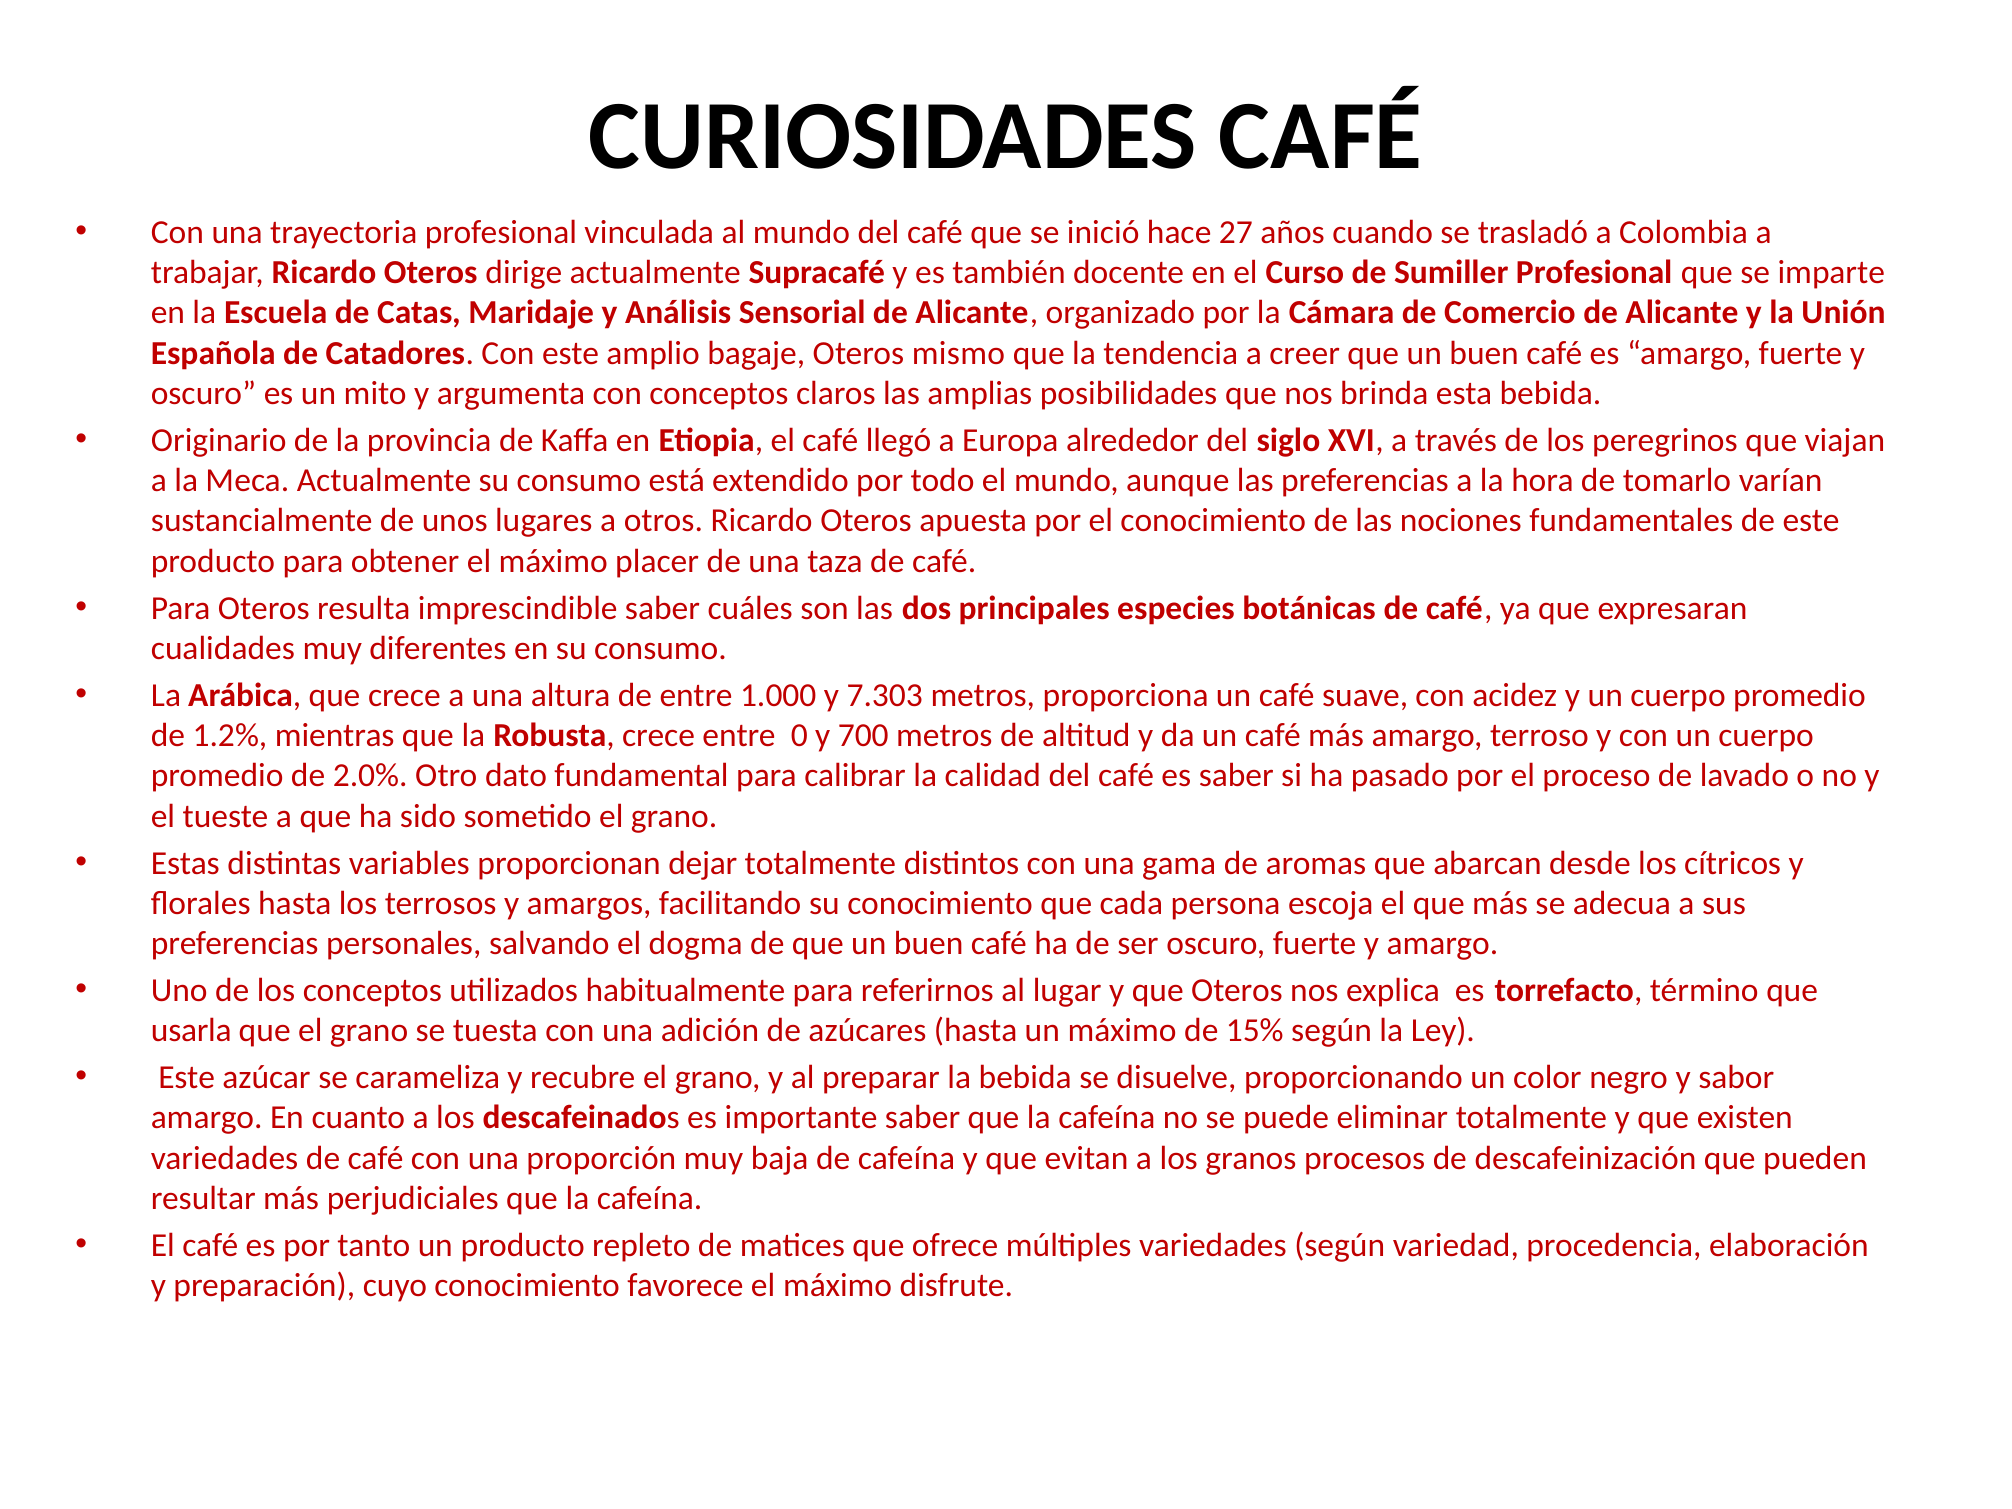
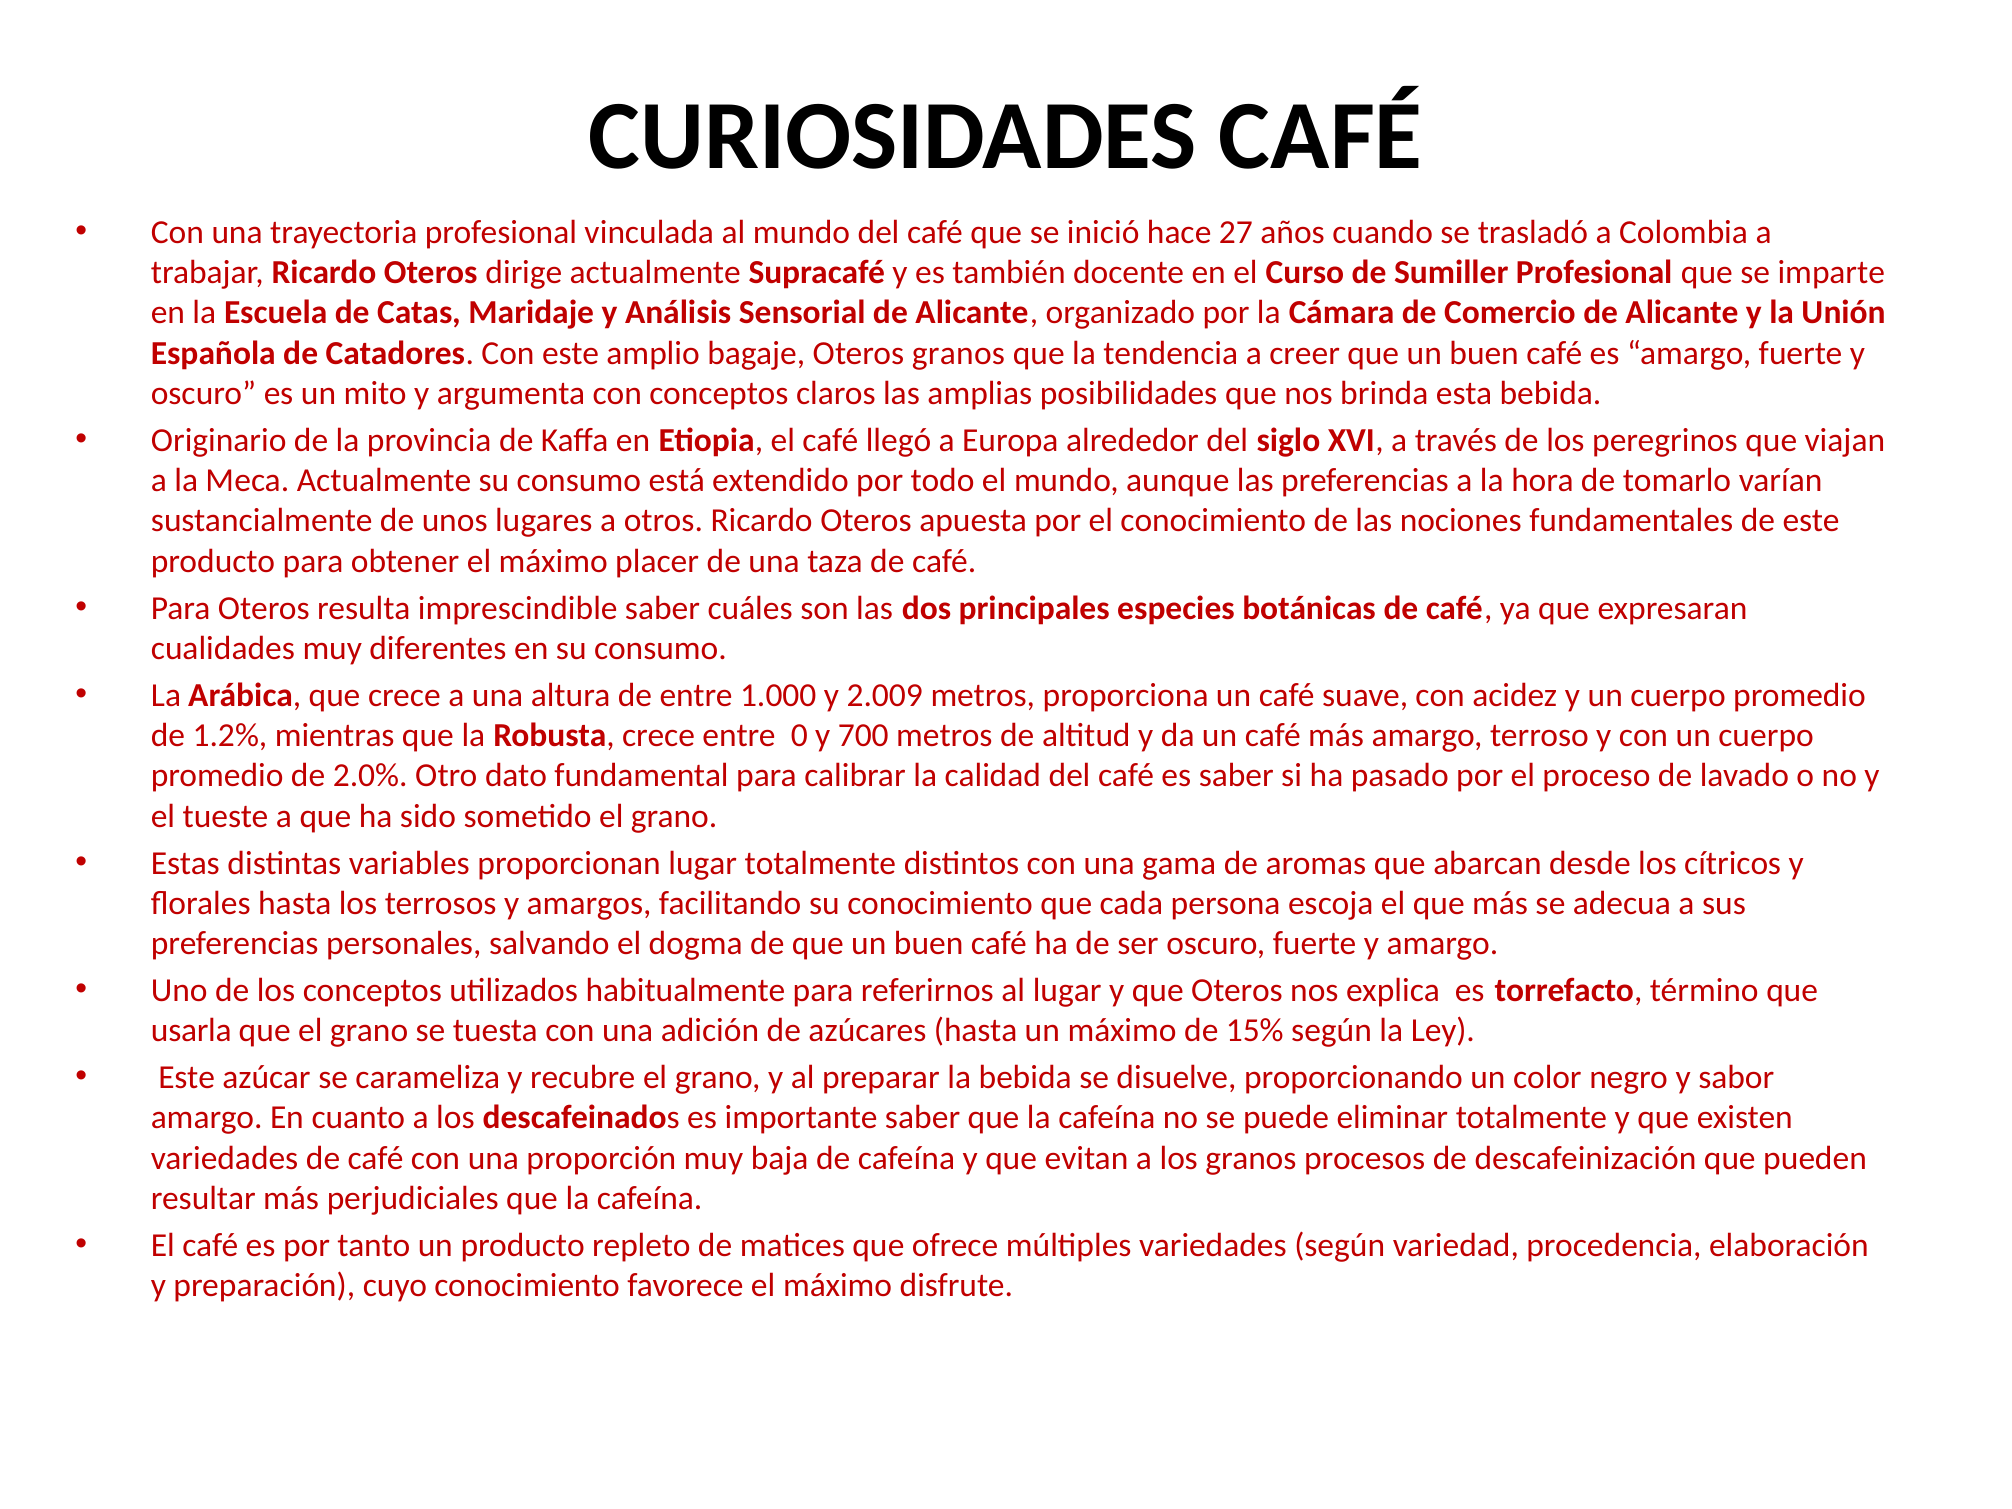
Oteros mismo: mismo -> granos (958, 353)
7.303: 7.303 -> 2.009 (885, 695)
proporcionan dejar: dejar -> lugar (703, 863)
